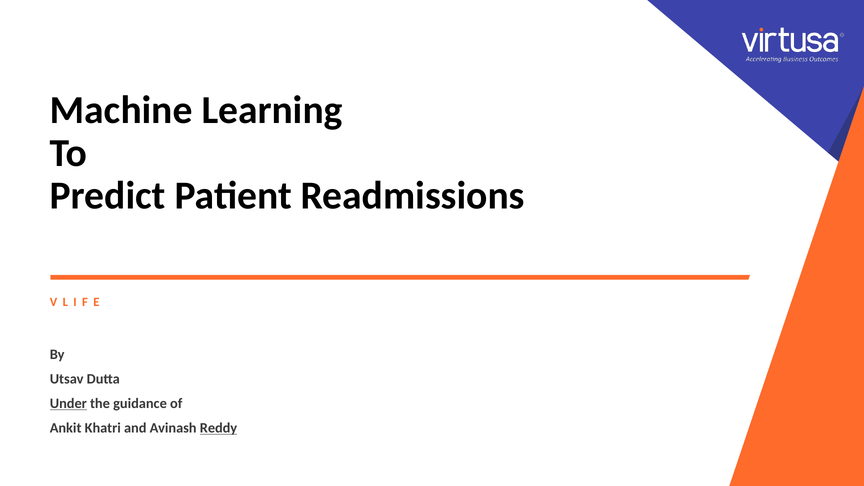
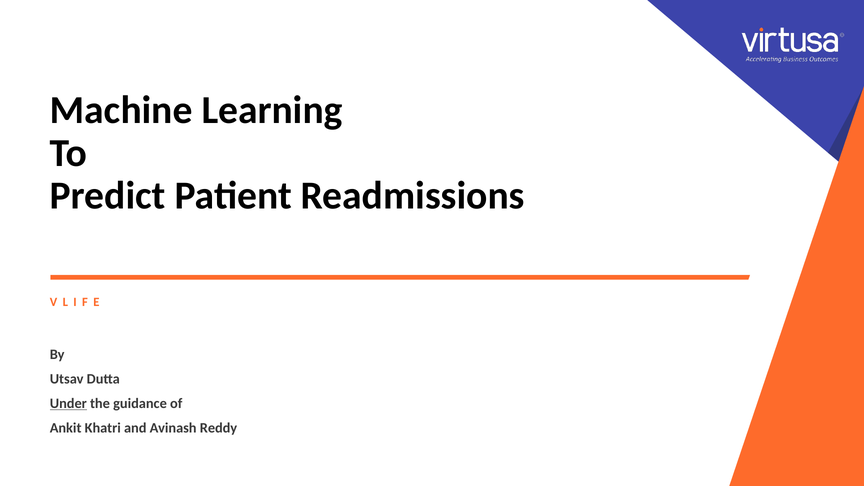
Reddy underline: present -> none (219, 428)
